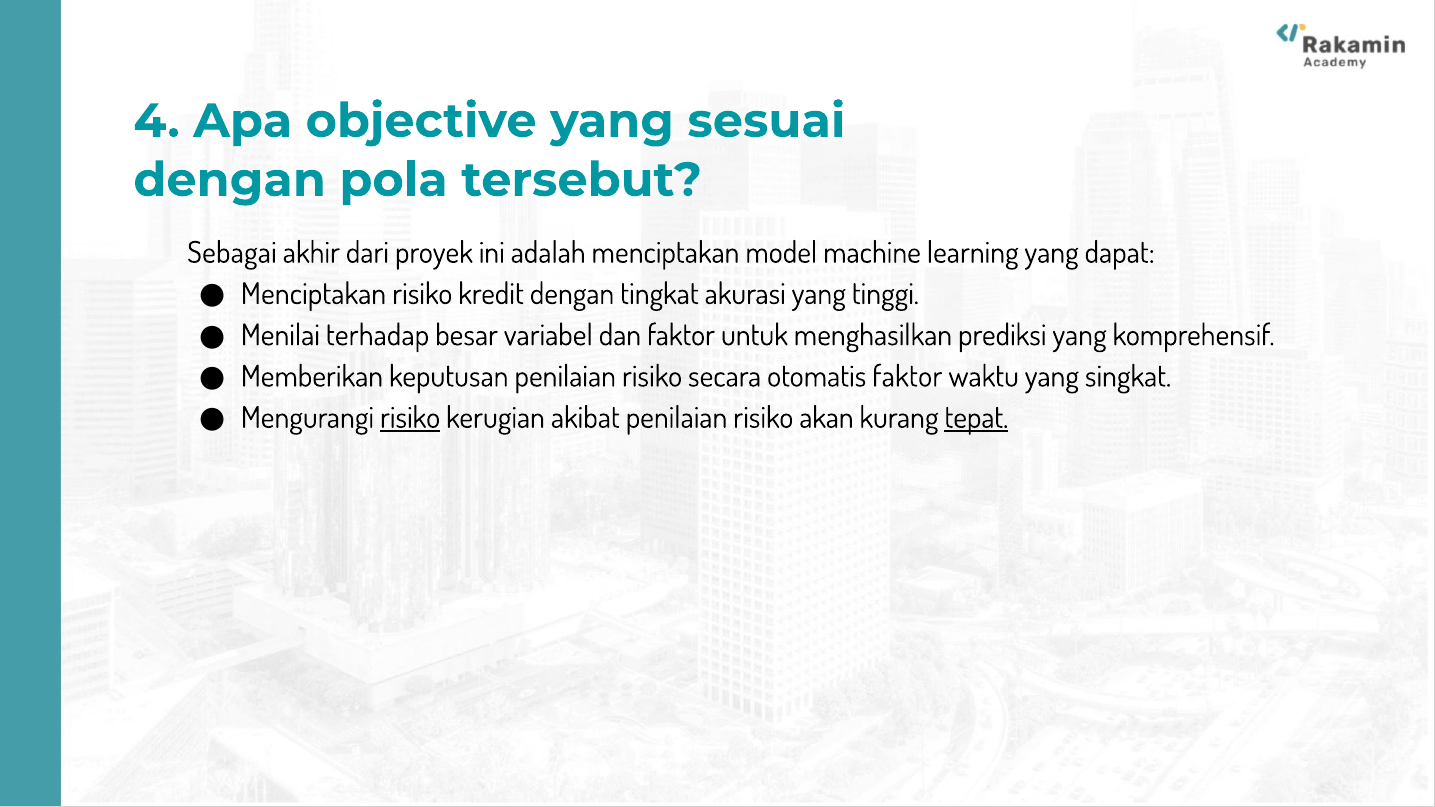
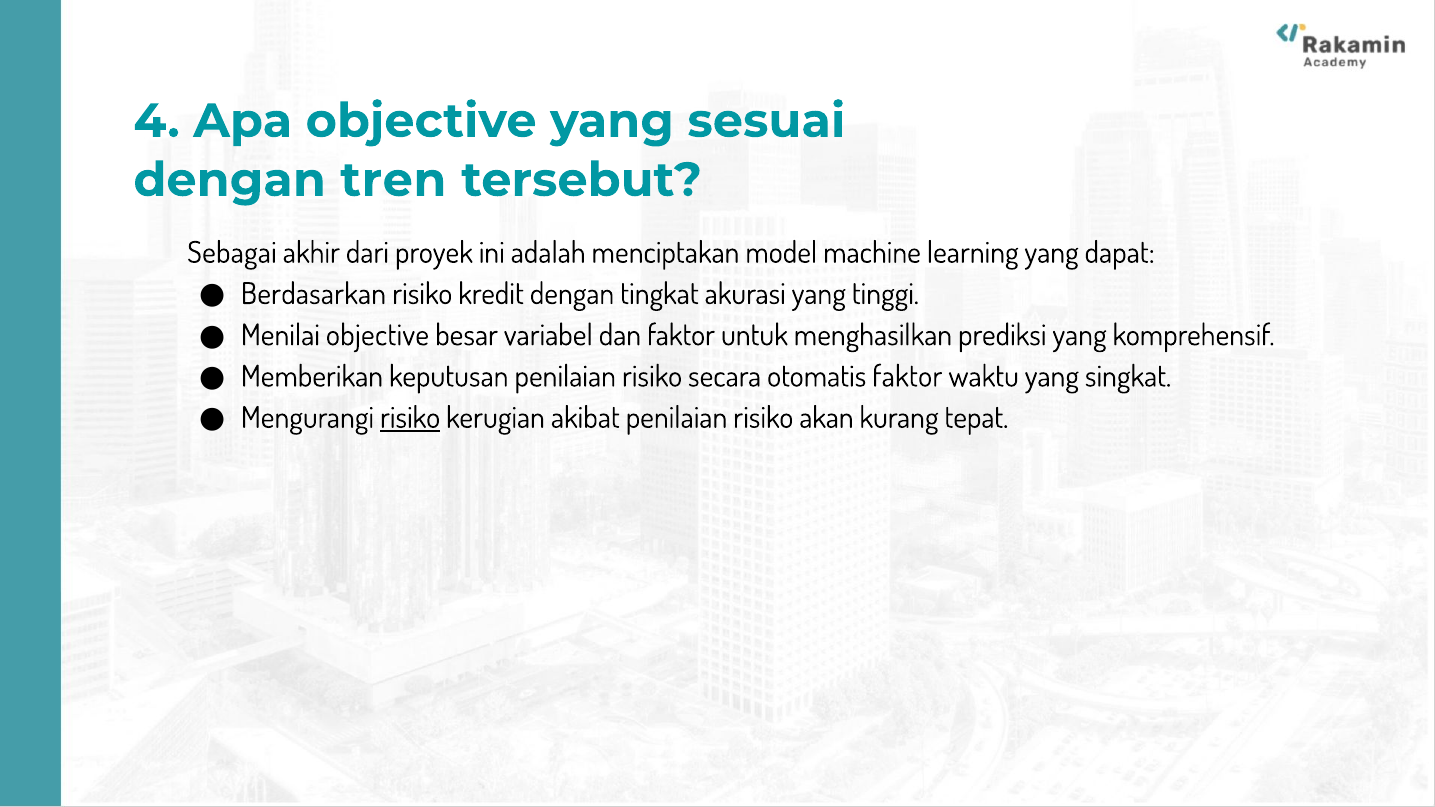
pola: pola -> tren (393, 180)
Menciptakan: Menciptakan -> Berdasarkan (314, 294)
Menilai terhadap: terhadap -> objective (377, 335)
tepat underline: present -> none (976, 418)
